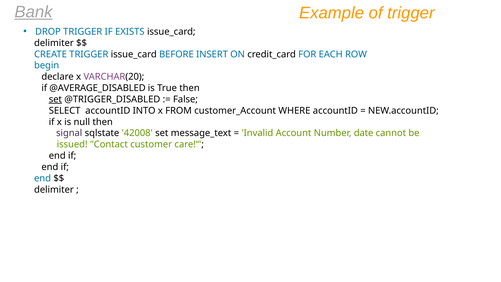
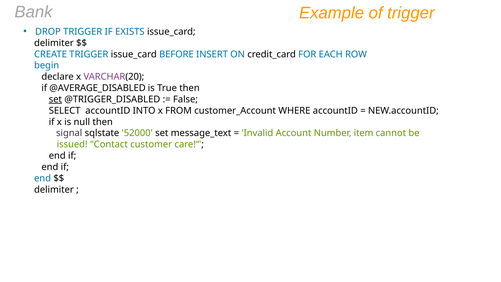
Bank underline: present -> none (34, 12)
42008: 42008 -> 52000 (137, 133)
date: date -> item (364, 133)
